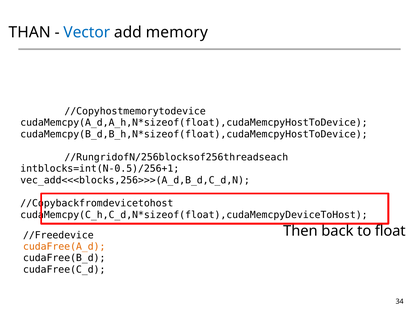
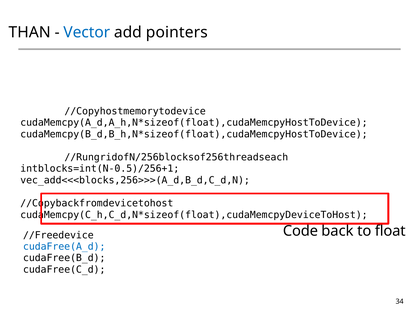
memory: memory -> pointers (177, 32)
Then: Then -> Code (300, 230)
cudaFree(A_d colour: orange -> blue (64, 246)
